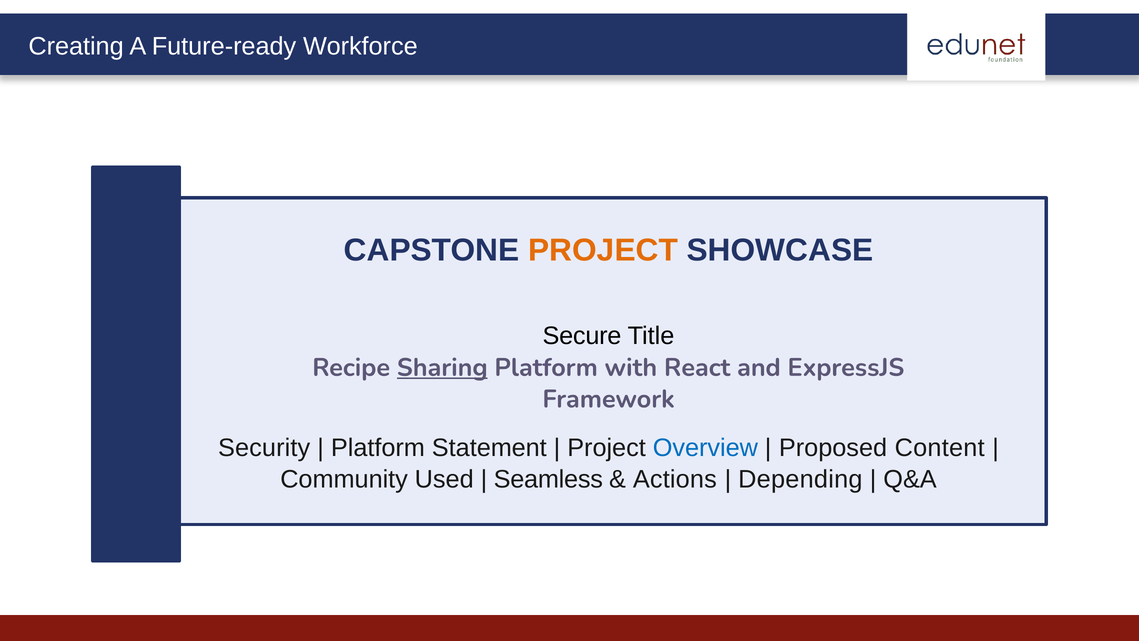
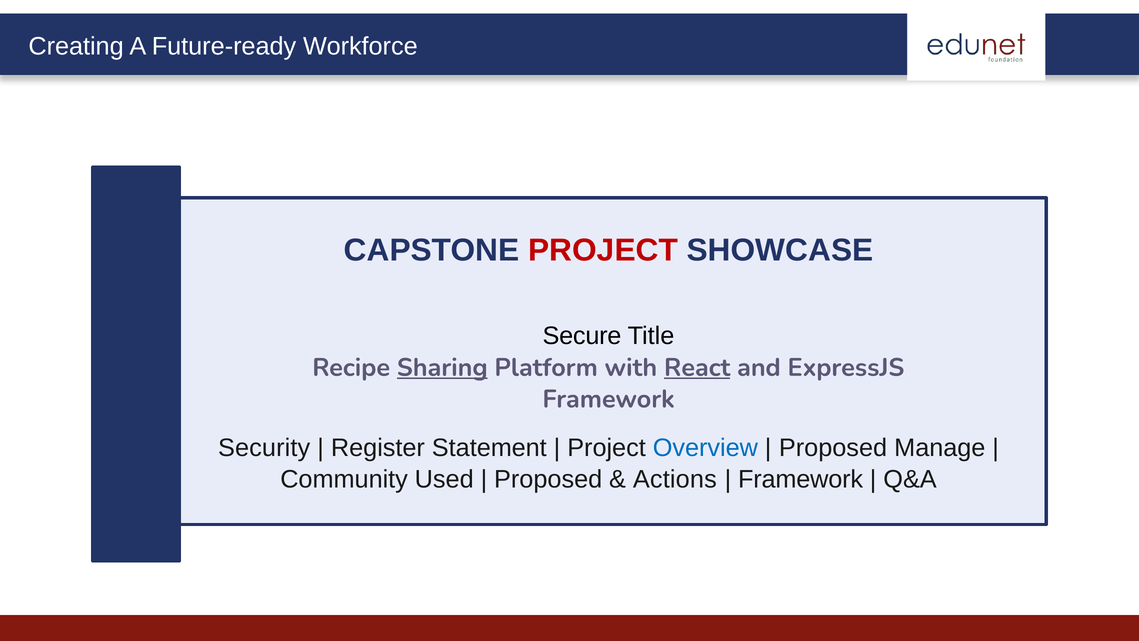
PROJECT colour: orange -> red (603, 250)
React underline: none -> present (697, 367)
Platform: Platform -> Register (378, 448)
Content: Content -> Manage (940, 448)
Seamless: Seamless -> Proposed (548, 479)
Depending: Depending -> Framework (801, 479)
